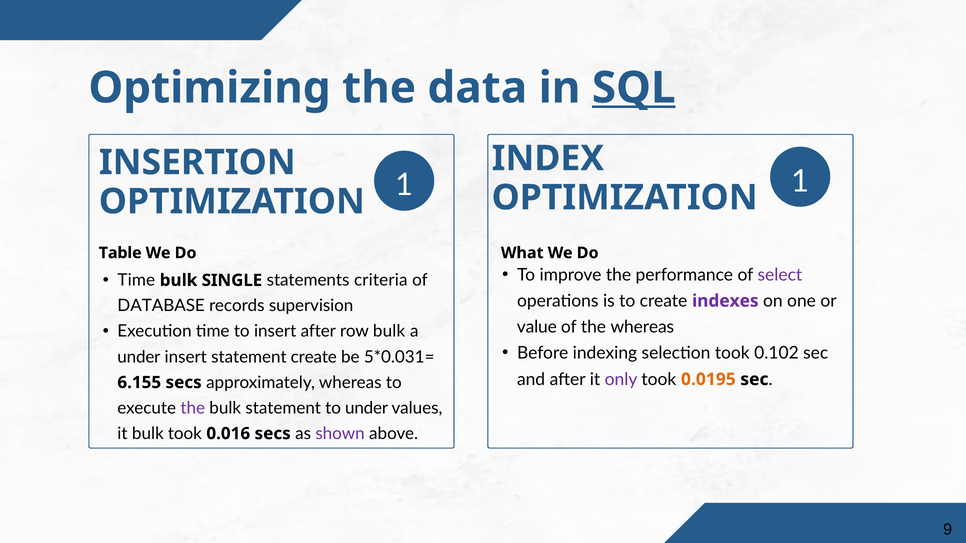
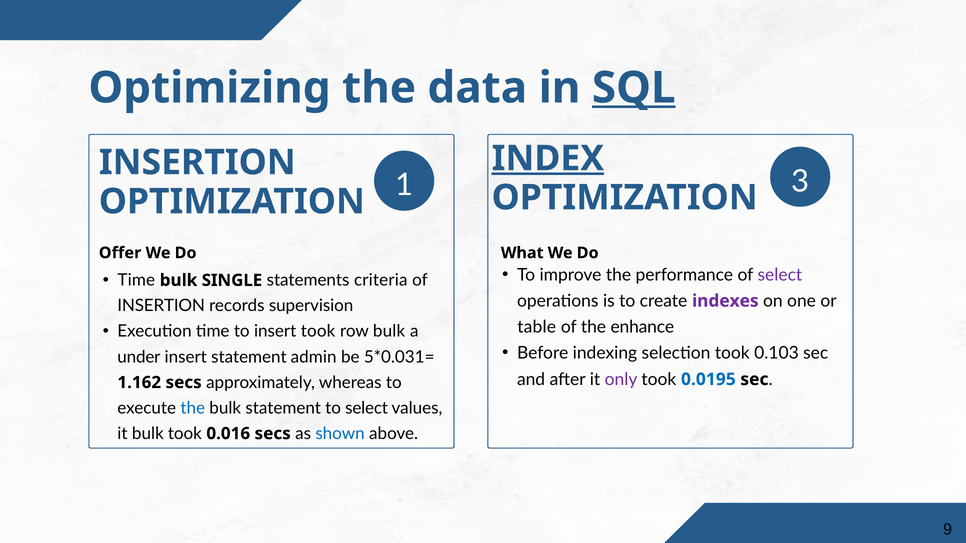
INDEX underline: none -> present (548, 159)
1 1: 1 -> 3 (800, 182)
Table: Table -> Offer (120, 253)
DATABASE: DATABASE -> INSERTION (161, 306)
value: value -> table (537, 327)
the whereas: whereas -> enhance (642, 327)
insert after: after -> took (318, 332)
0.102: 0.102 -> 0.103 (776, 353)
statement create: create -> admin (314, 357)
0.0195 colour: orange -> blue (708, 380)
6.155: 6.155 -> 1.162 (139, 383)
the colour: purple -> blue (193, 408)
to under: under -> select (367, 408)
shown colour: purple -> blue (340, 434)
